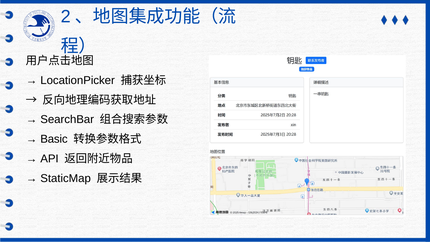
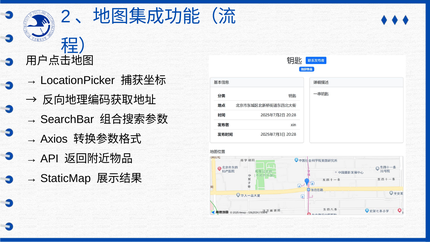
Basic: Basic -> Axios (54, 139)
